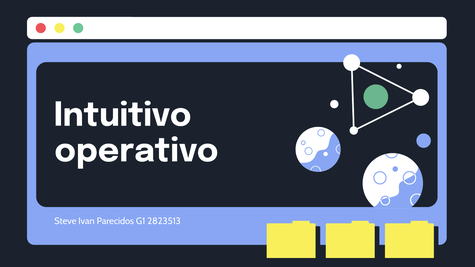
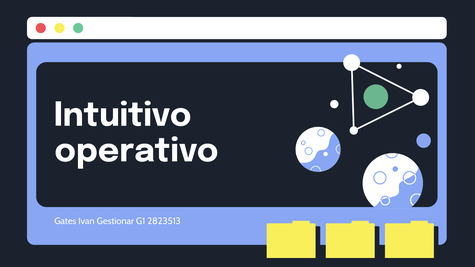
Steve: Steve -> Gates (65, 221)
Parecidos: Parecidos -> Gestionar (115, 221)
